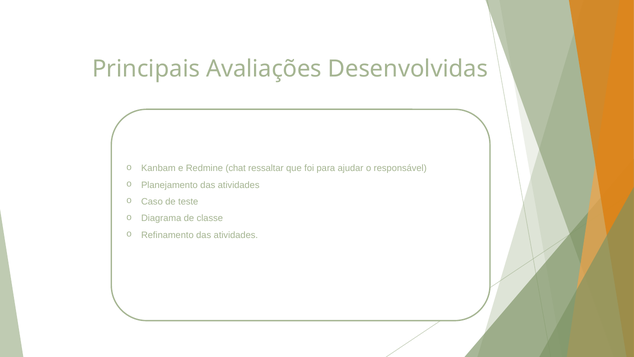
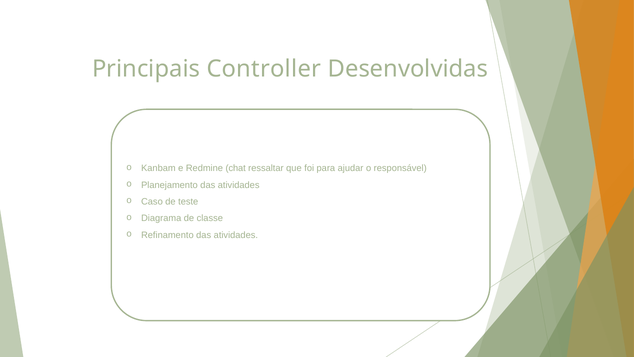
Avaliações: Avaliações -> Controller (264, 69)
